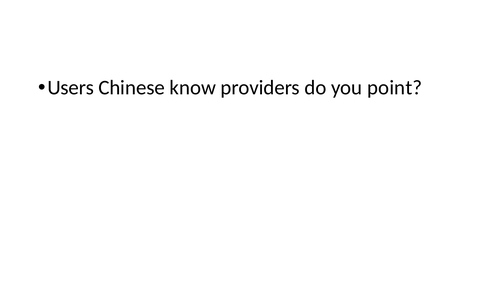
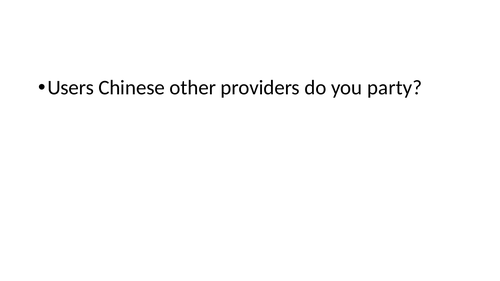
know: know -> other (193, 88)
point: point -> party (395, 88)
